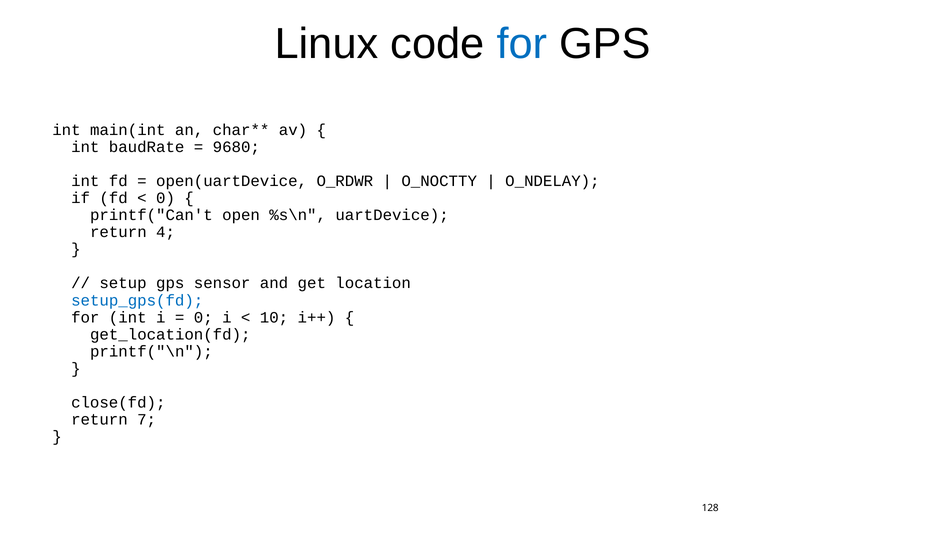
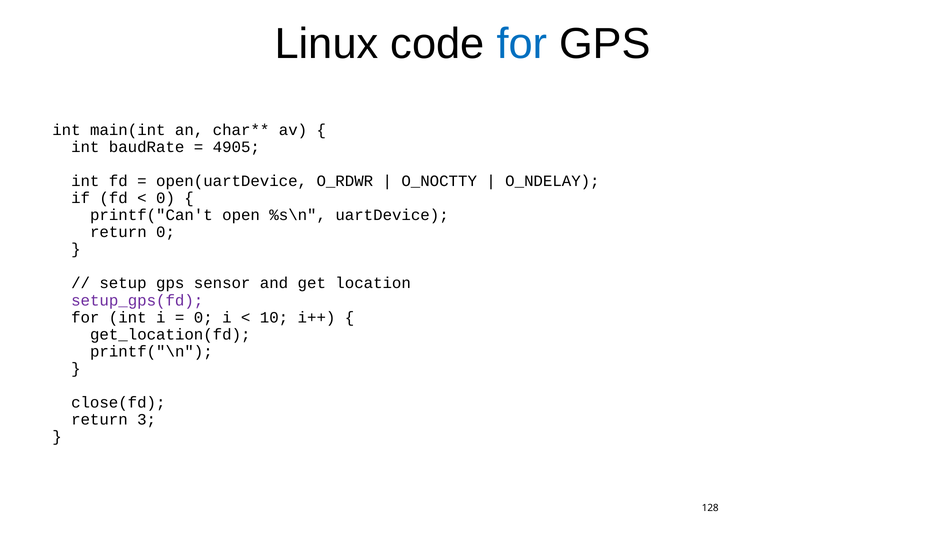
9680: 9680 -> 4905 (236, 147)
return 4: 4 -> 0 (166, 232)
setup_gps(fd colour: blue -> purple (137, 300)
7: 7 -> 3 (147, 419)
